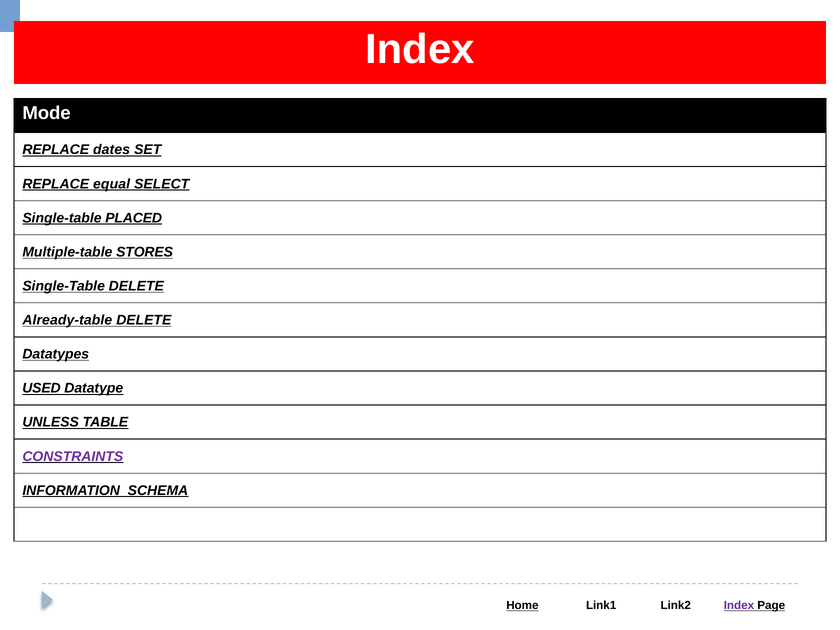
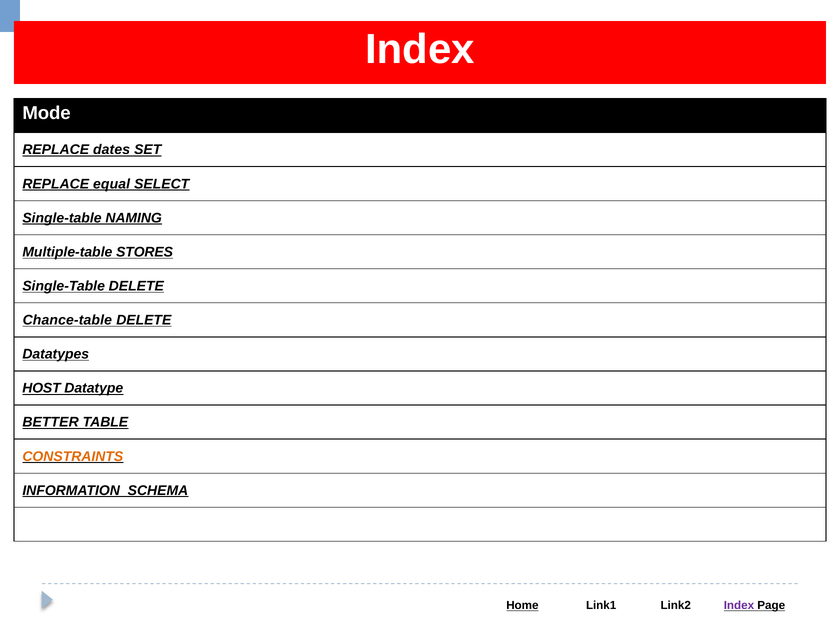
PLACED: PLACED -> NAMING (134, 218)
Already-table: Already-table -> Chance-table (67, 320)
USED: USED -> HOST (41, 388)
UNLESS: UNLESS -> BETTER (51, 422)
CONSTRAINTS colour: purple -> orange (73, 456)
